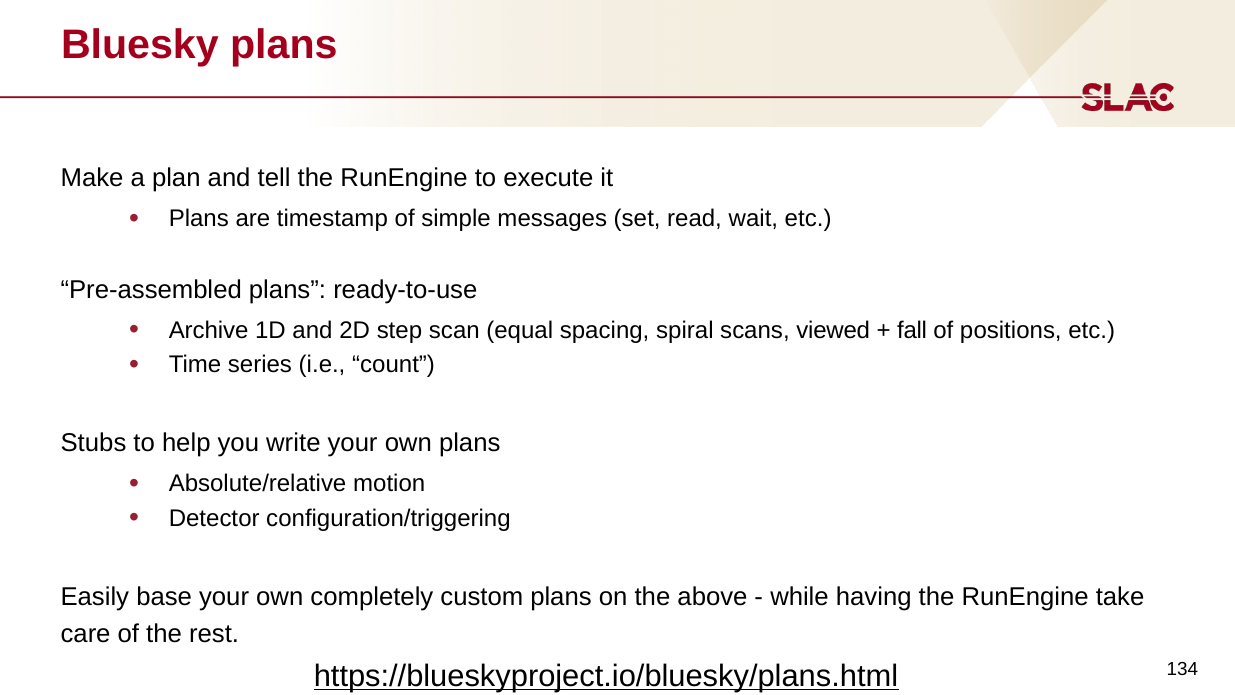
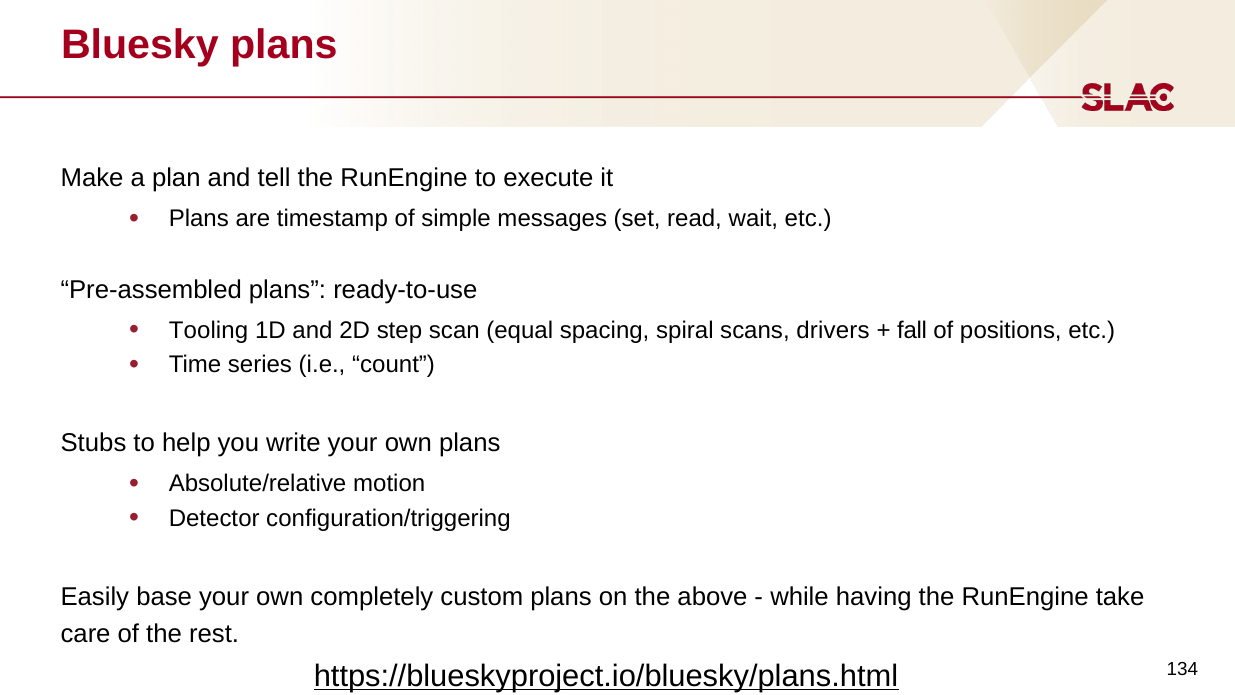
Archive: Archive -> Tooling (209, 330)
viewed: viewed -> drivers (833, 330)
